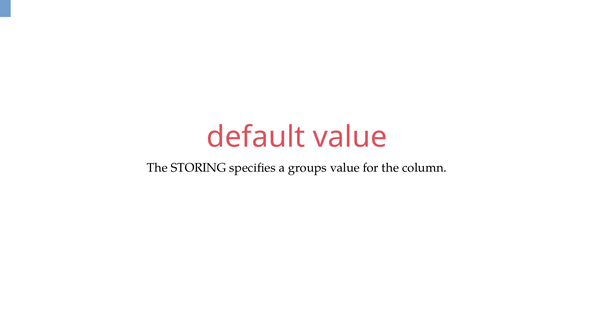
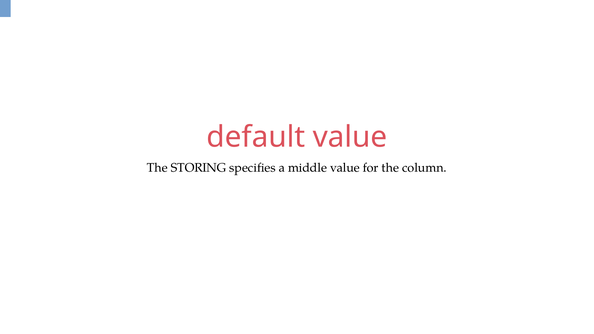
groups: groups -> middle (308, 168)
